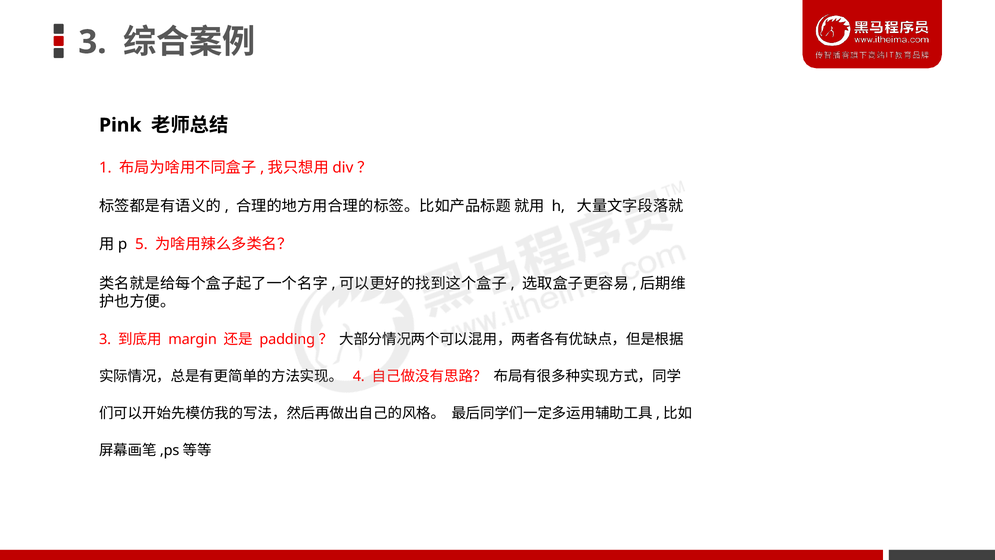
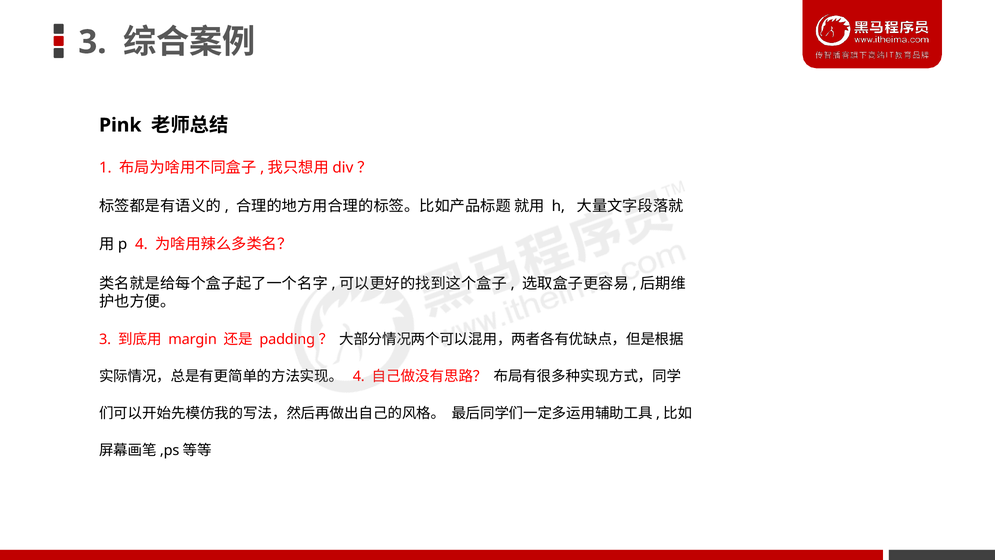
5: 5 -> 4 (141, 244)
